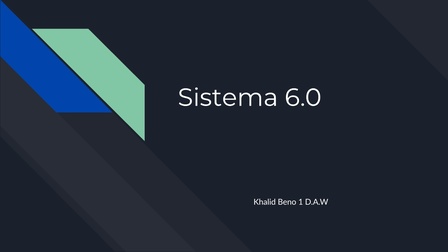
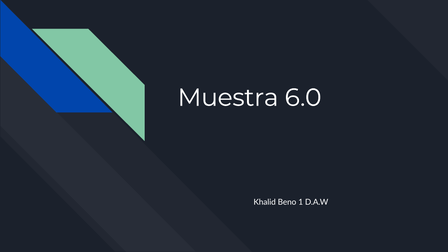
Sistema: Sistema -> Muestra (228, 98)
